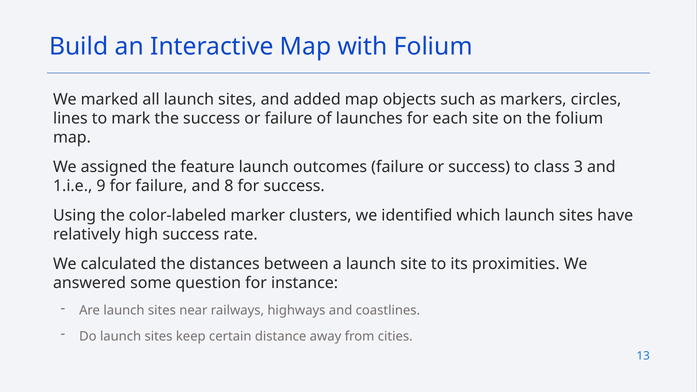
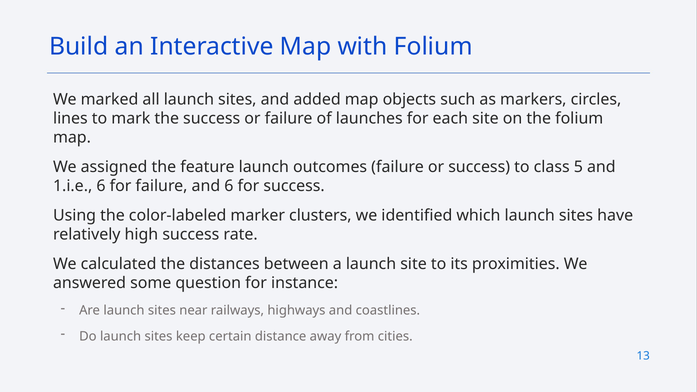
3: 3 -> 5 (578, 167)
1.i.e 9: 9 -> 6 (101, 186)
and 8: 8 -> 6 (229, 186)
